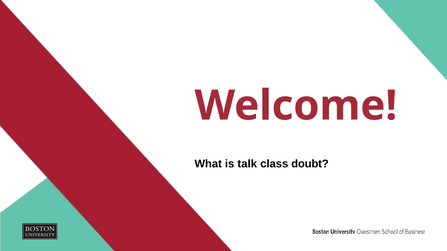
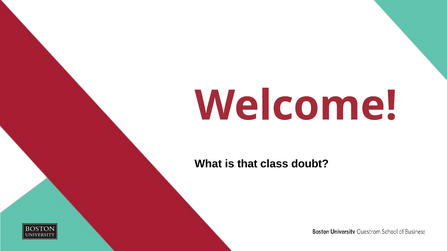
talk: talk -> that (247, 164)
